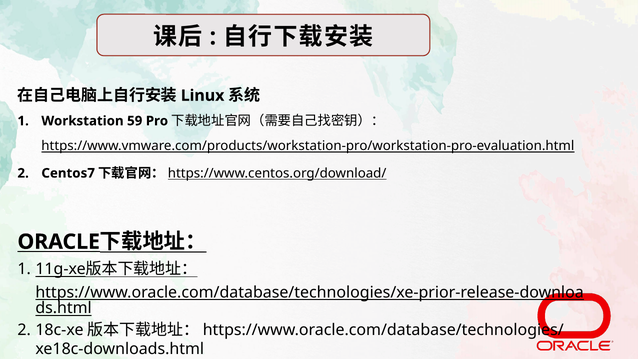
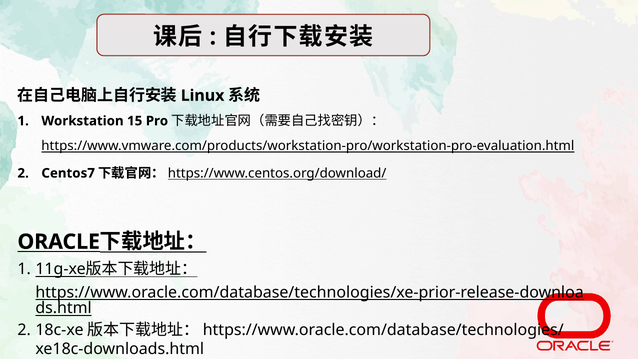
59: 59 -> 15 (135, 121)
